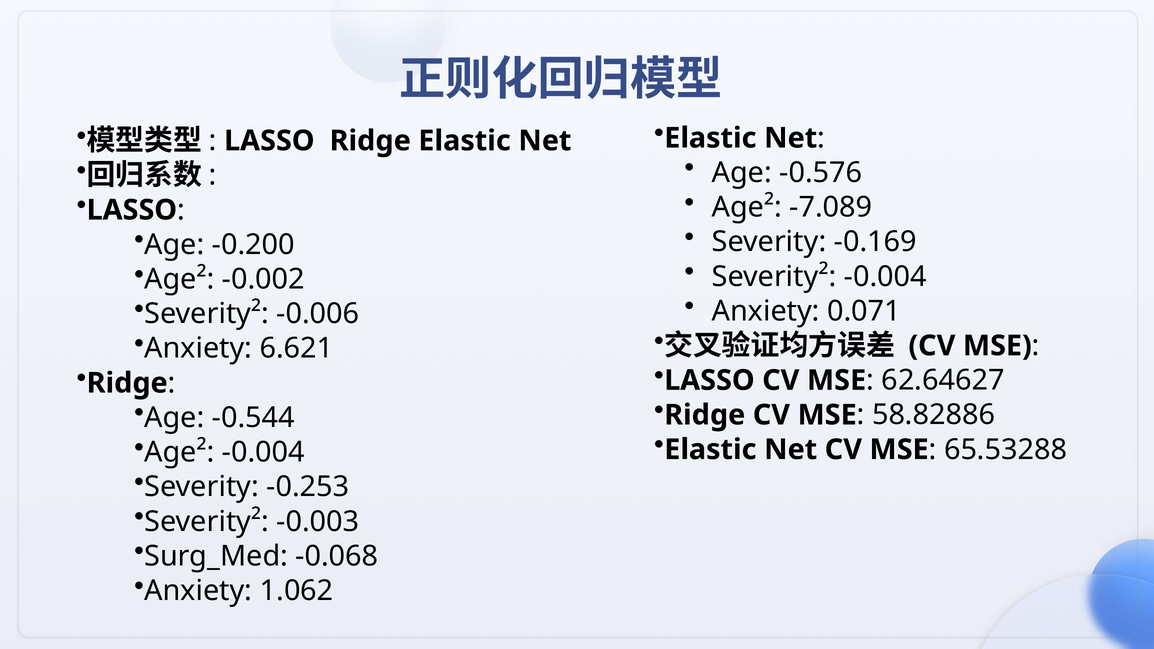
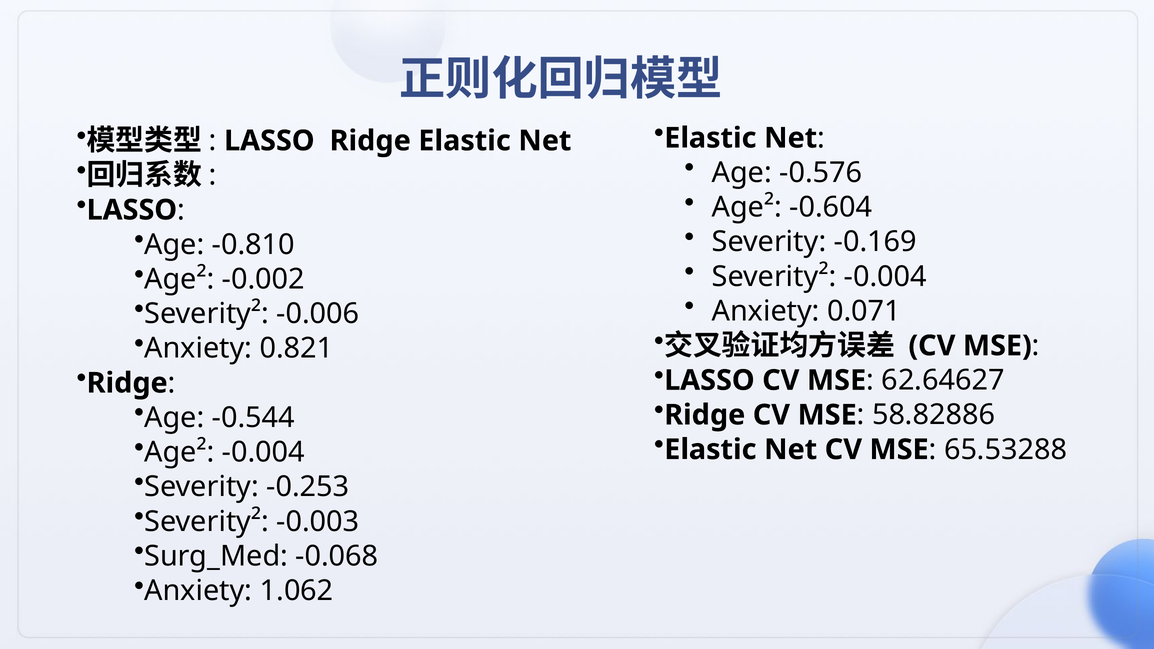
-7.089: -7.089 -> -0.604 (831, 207)
-0.200: -0.200 -> -0.810 (253, 245)
6.621: 6.621 -> 0.821 (297, 349)
